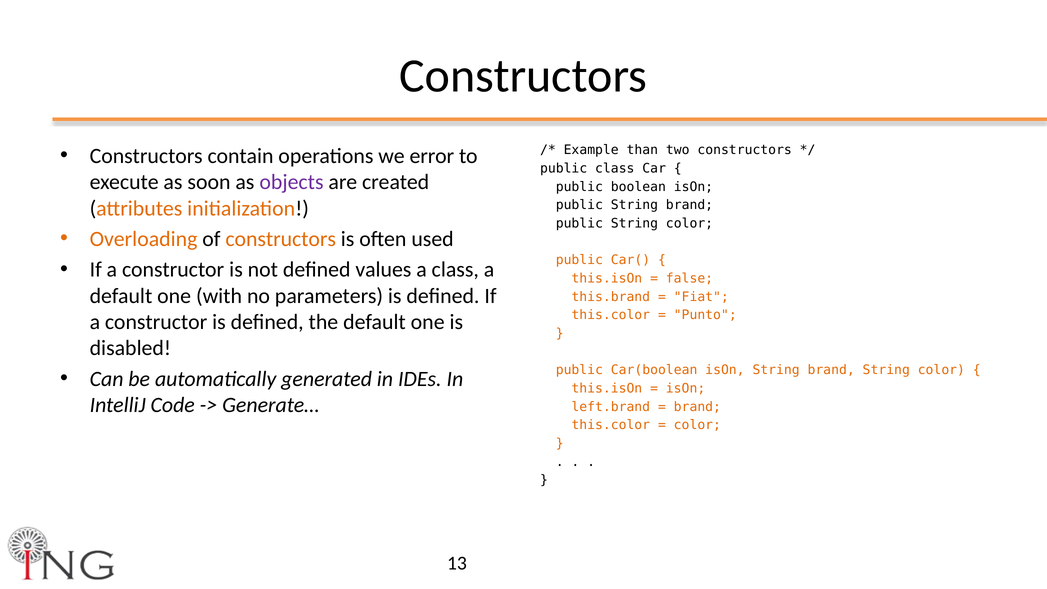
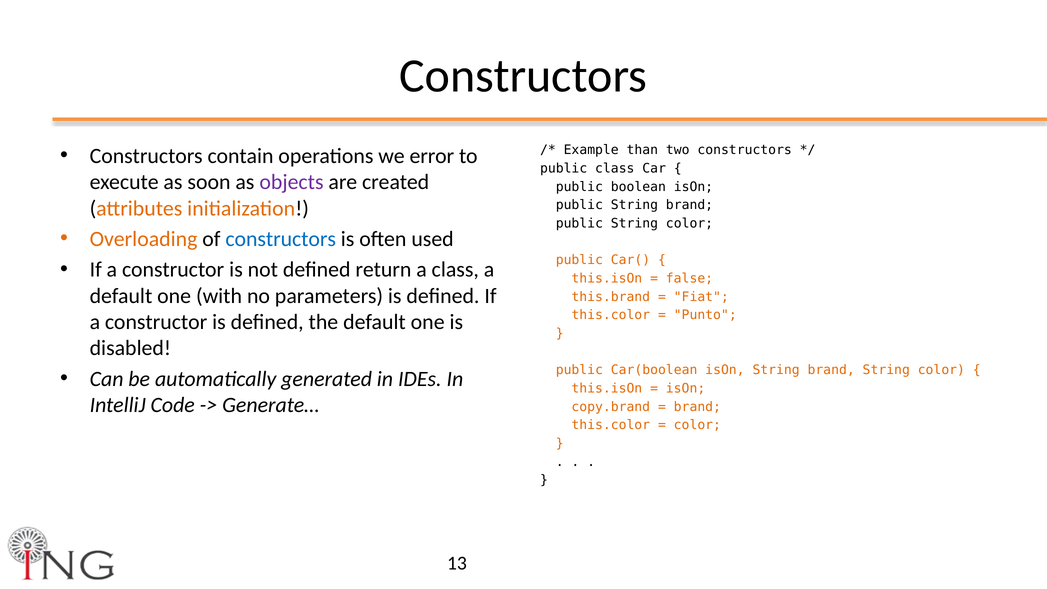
constructors colour: orange -> blue (281, 239)
values: values -> return (383, 270)
left.brand: left.brand -> copy.brand (611, 407)
